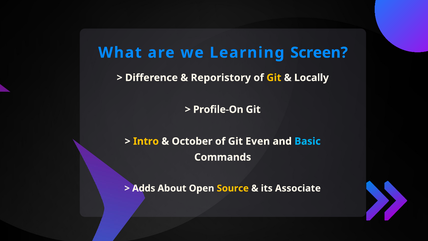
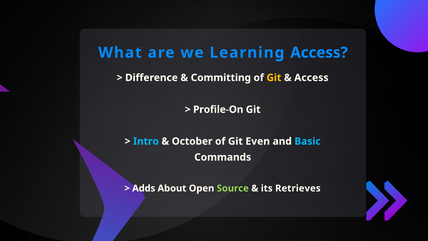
Learning Screen: Screen -> Access (319, 53)
Reporistory: Reporistory -> Committing (221, 78)
Locally: Locally -> Access (311, 78)
Intro colour: yellow -> light blue (146, 141)
Source colour: yellow -> light green (233, 188)
Associate: Associate -> Retrieves (298, 188)
